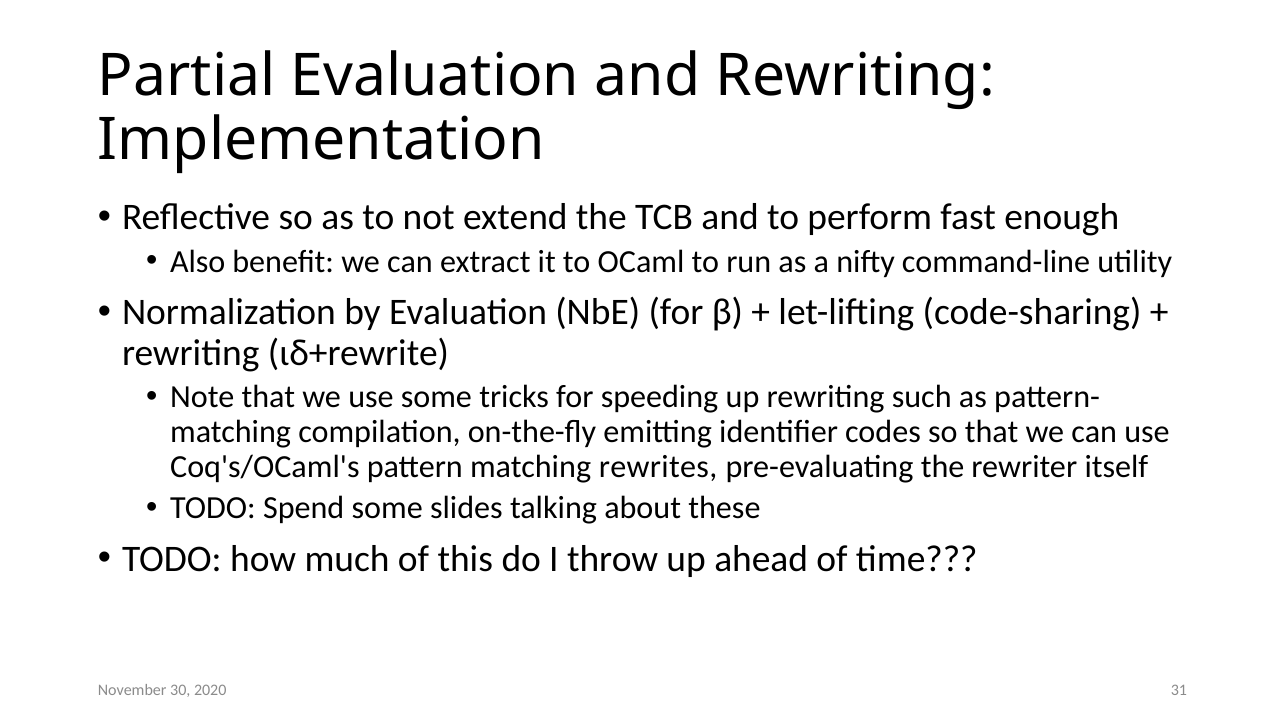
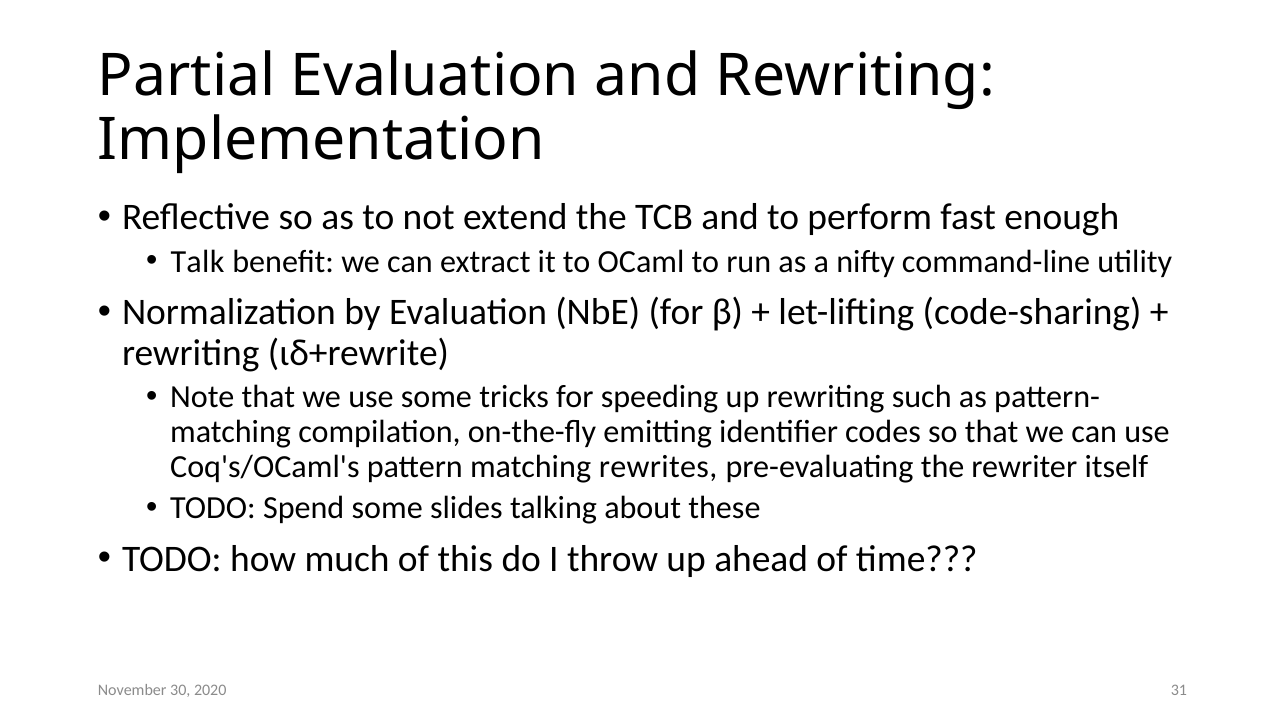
Also: Also -> Talk (197, 261)
